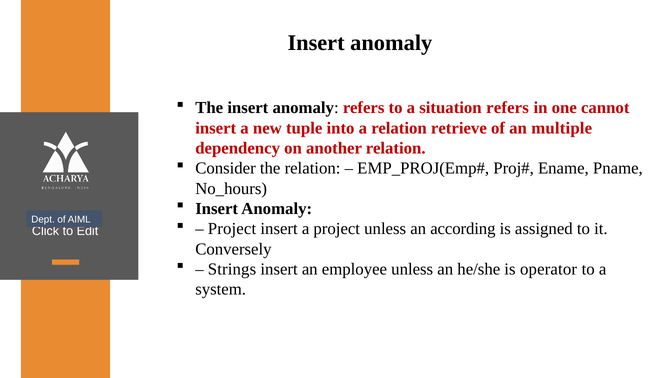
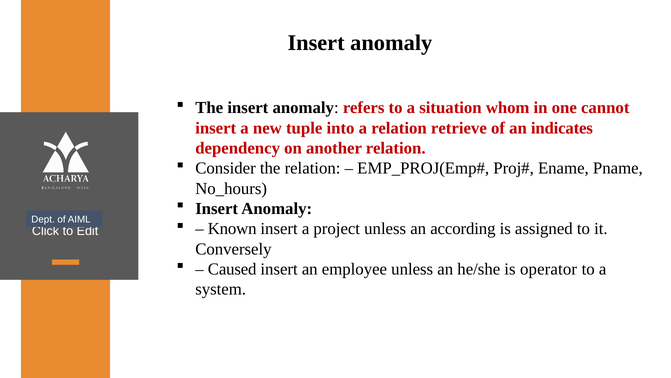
situation refers: refers -> whom (508, 108)
multiple: multiple -> indicates (562, 128)
Project: Project -> Known (232, 228)
Strings: Strings -> Caused (232, 269)
